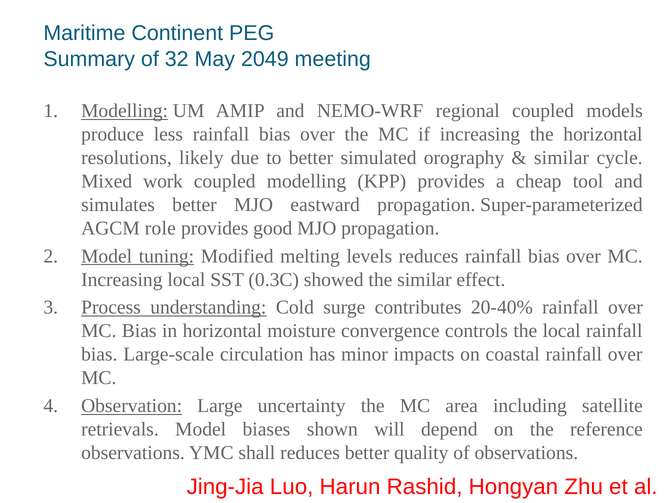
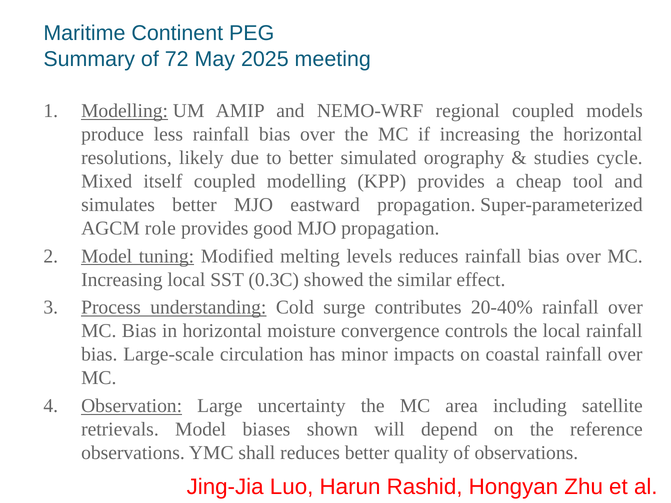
32: 32 -> 72 (177, 59)
2049: 2049 -> 2025 (265, 59)
similar: similar -> studies (562, 158)
work: work -> itself (163, 181)
